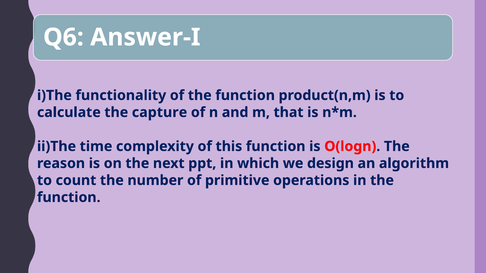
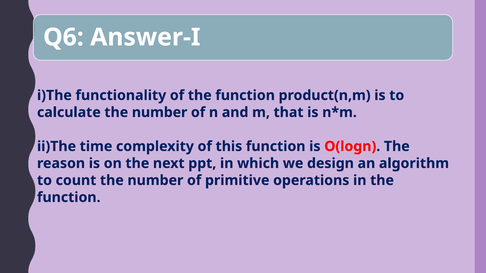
calculate the capture: capture -> number (160, 112)
